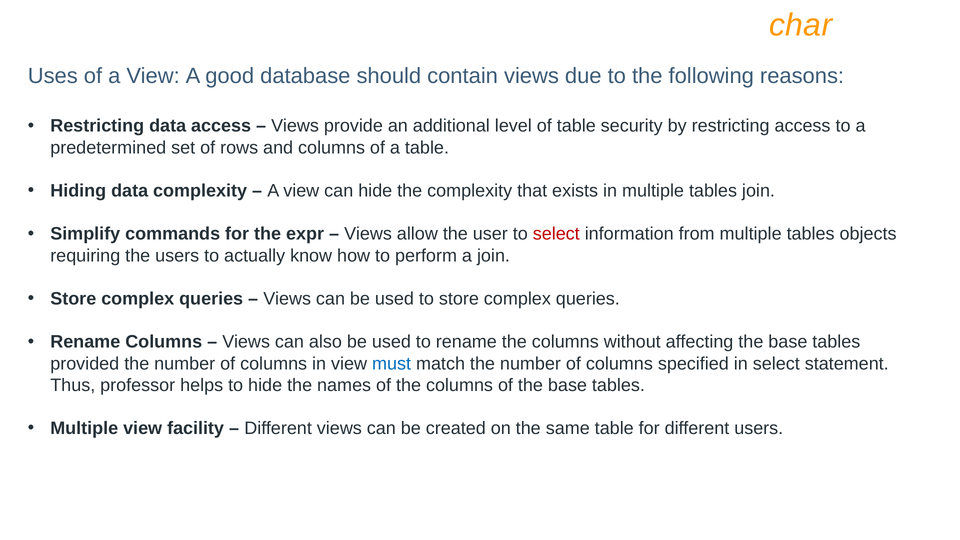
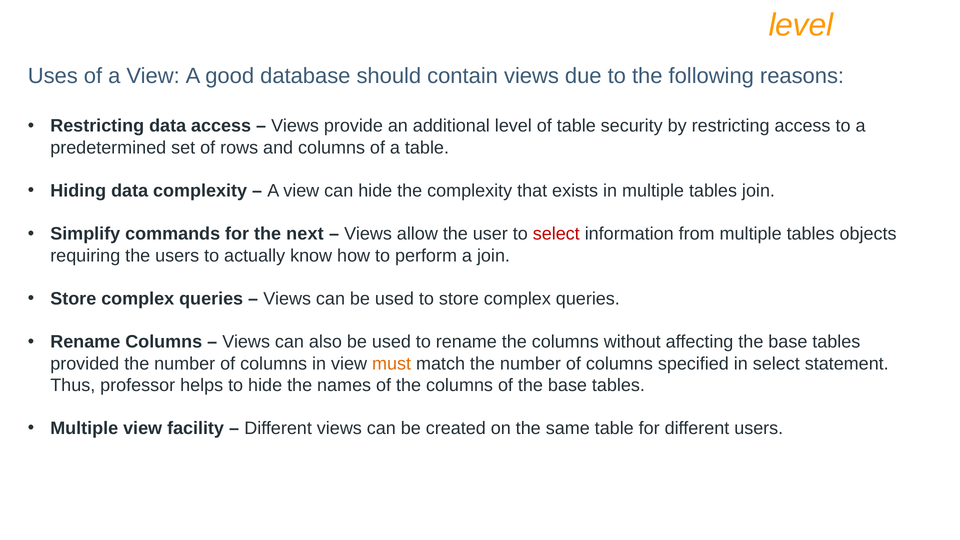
char: char -> level (801, 25)
expr: expr -> next (305, 234)
must colour: blue -> orange (392, 364)
